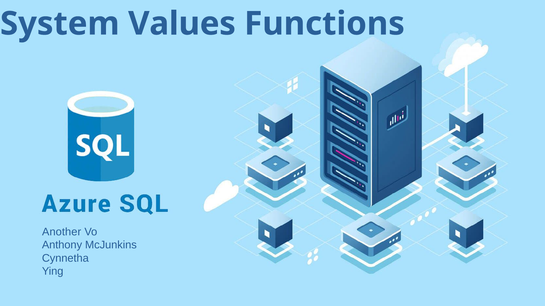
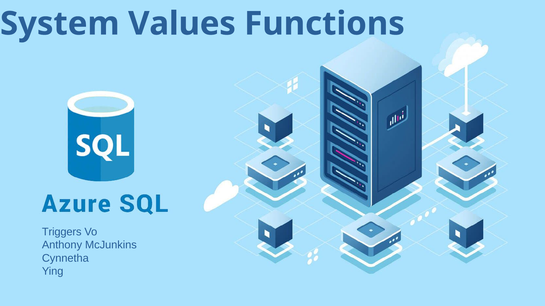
Another: Another -> Triggers (62, 232)
